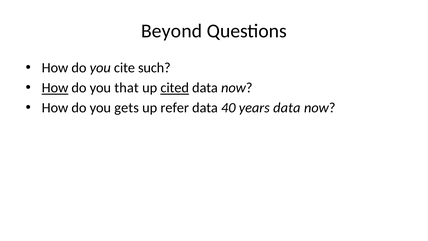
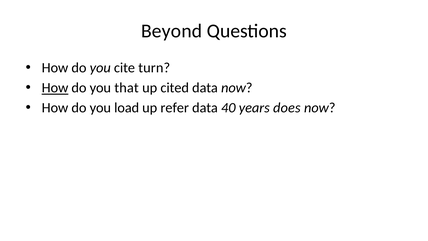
such: such -> turn (154, 68)
cited underline: present -> none (175, 88)
gets: gets -> load (127, 108)
years data: data -> does (287, 108)
